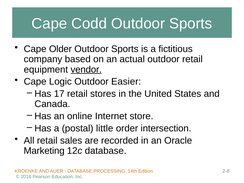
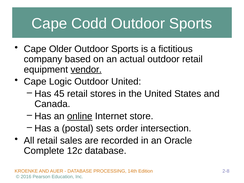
Outdoor Easier: Easier -> United (126, 82)
17: 17 -> 45 (59, 94)
online underline: none -> present (80, 116)
little: little -> sets (105, 128)
Marketing: Marketing -> Complete (44, 151)
